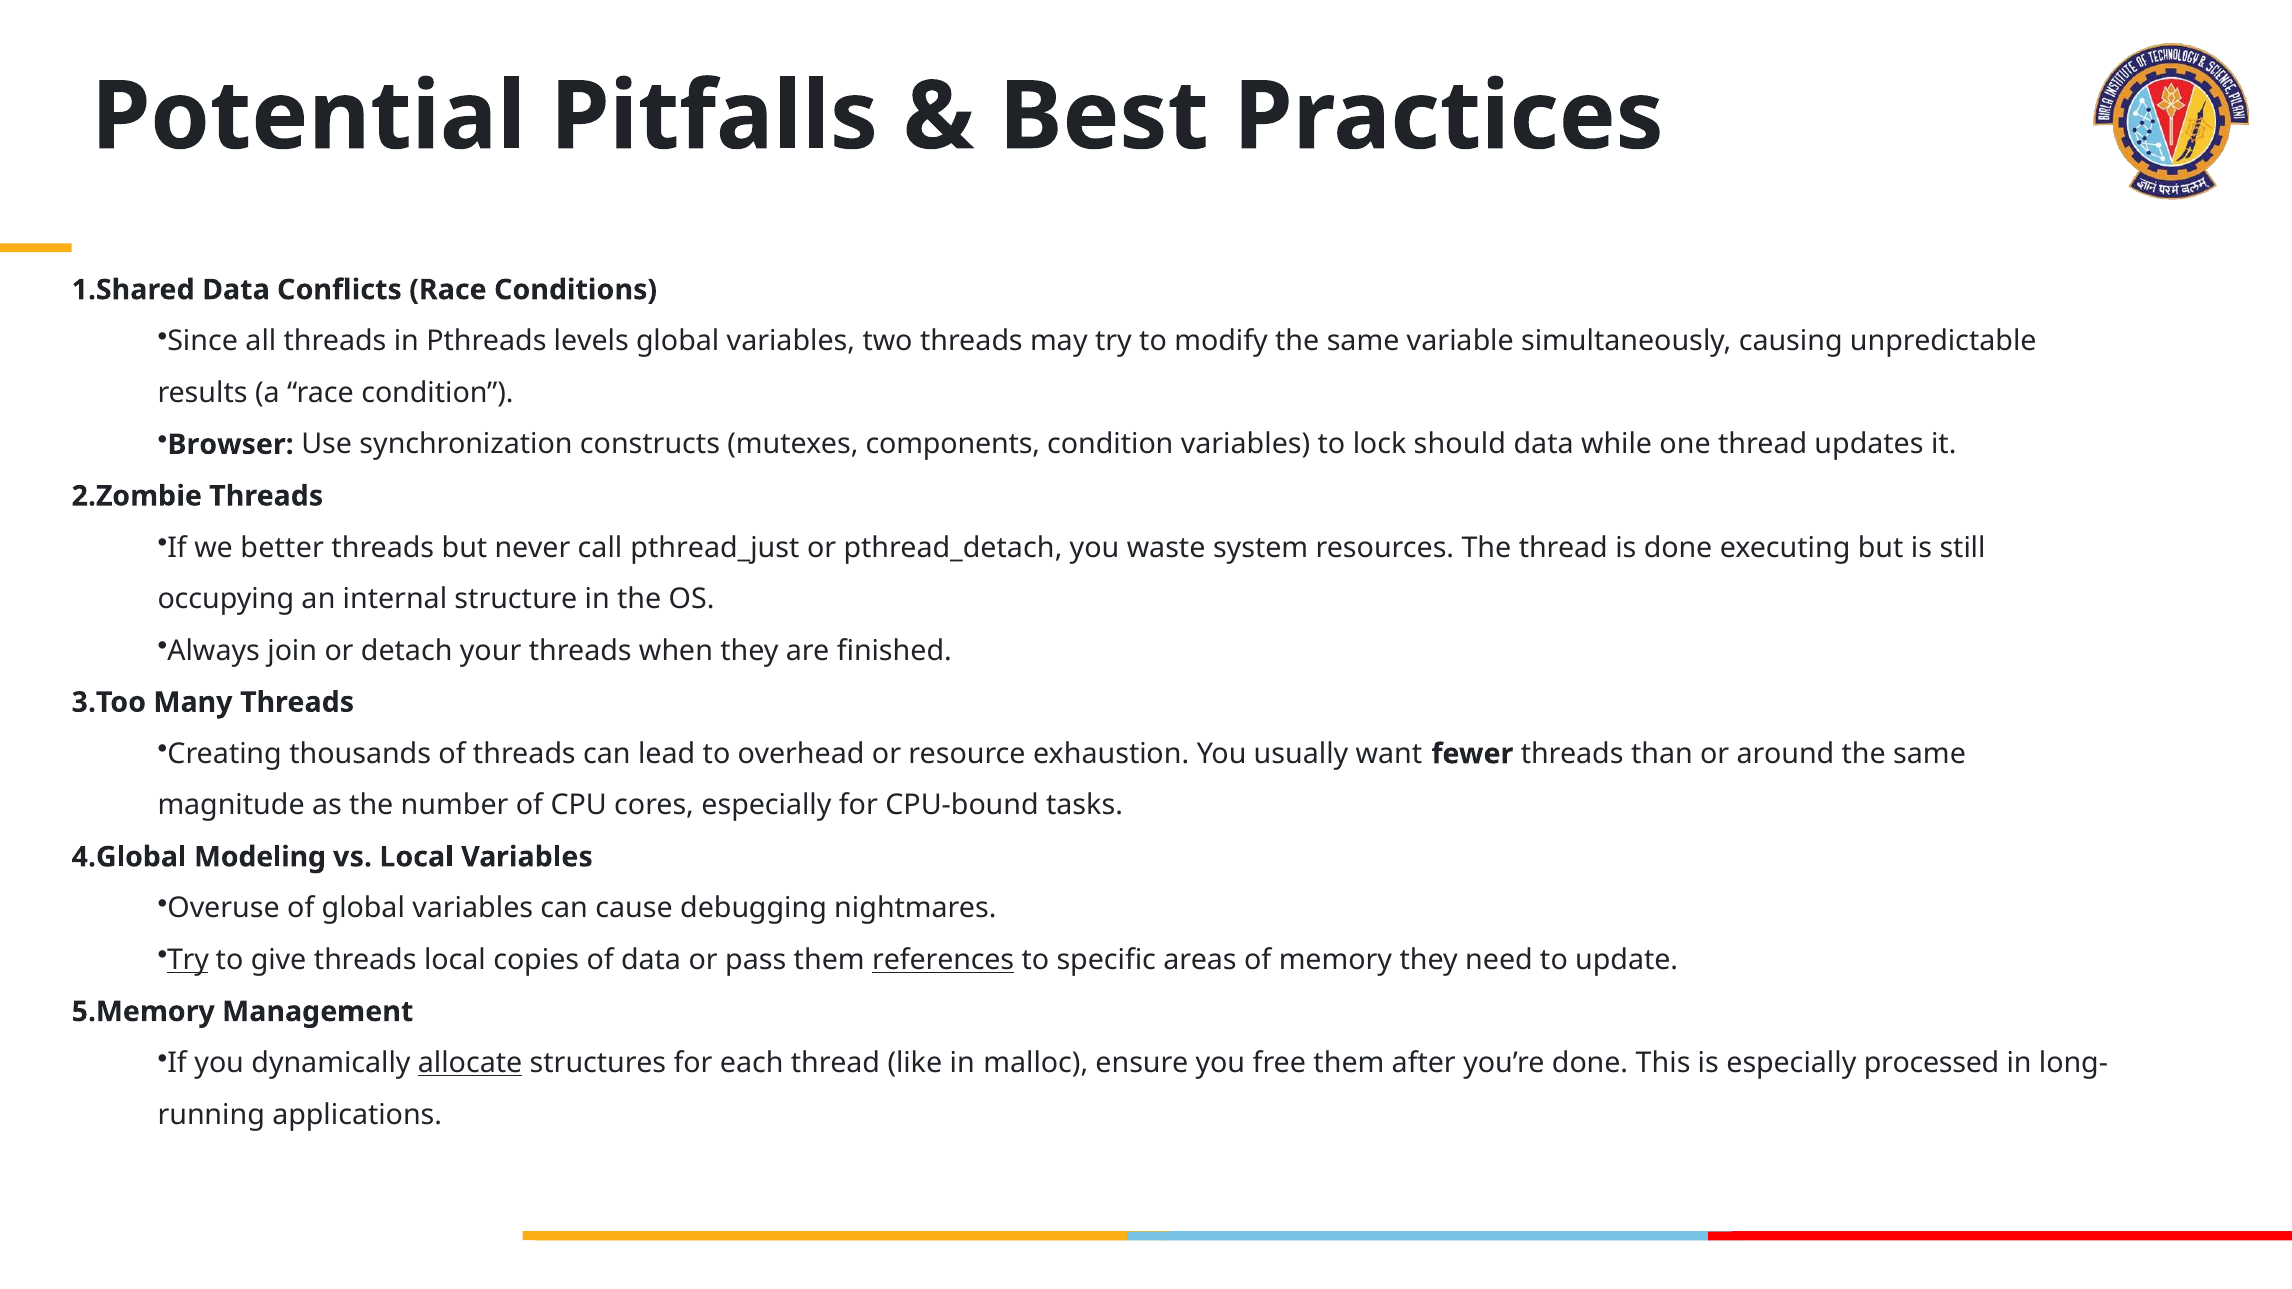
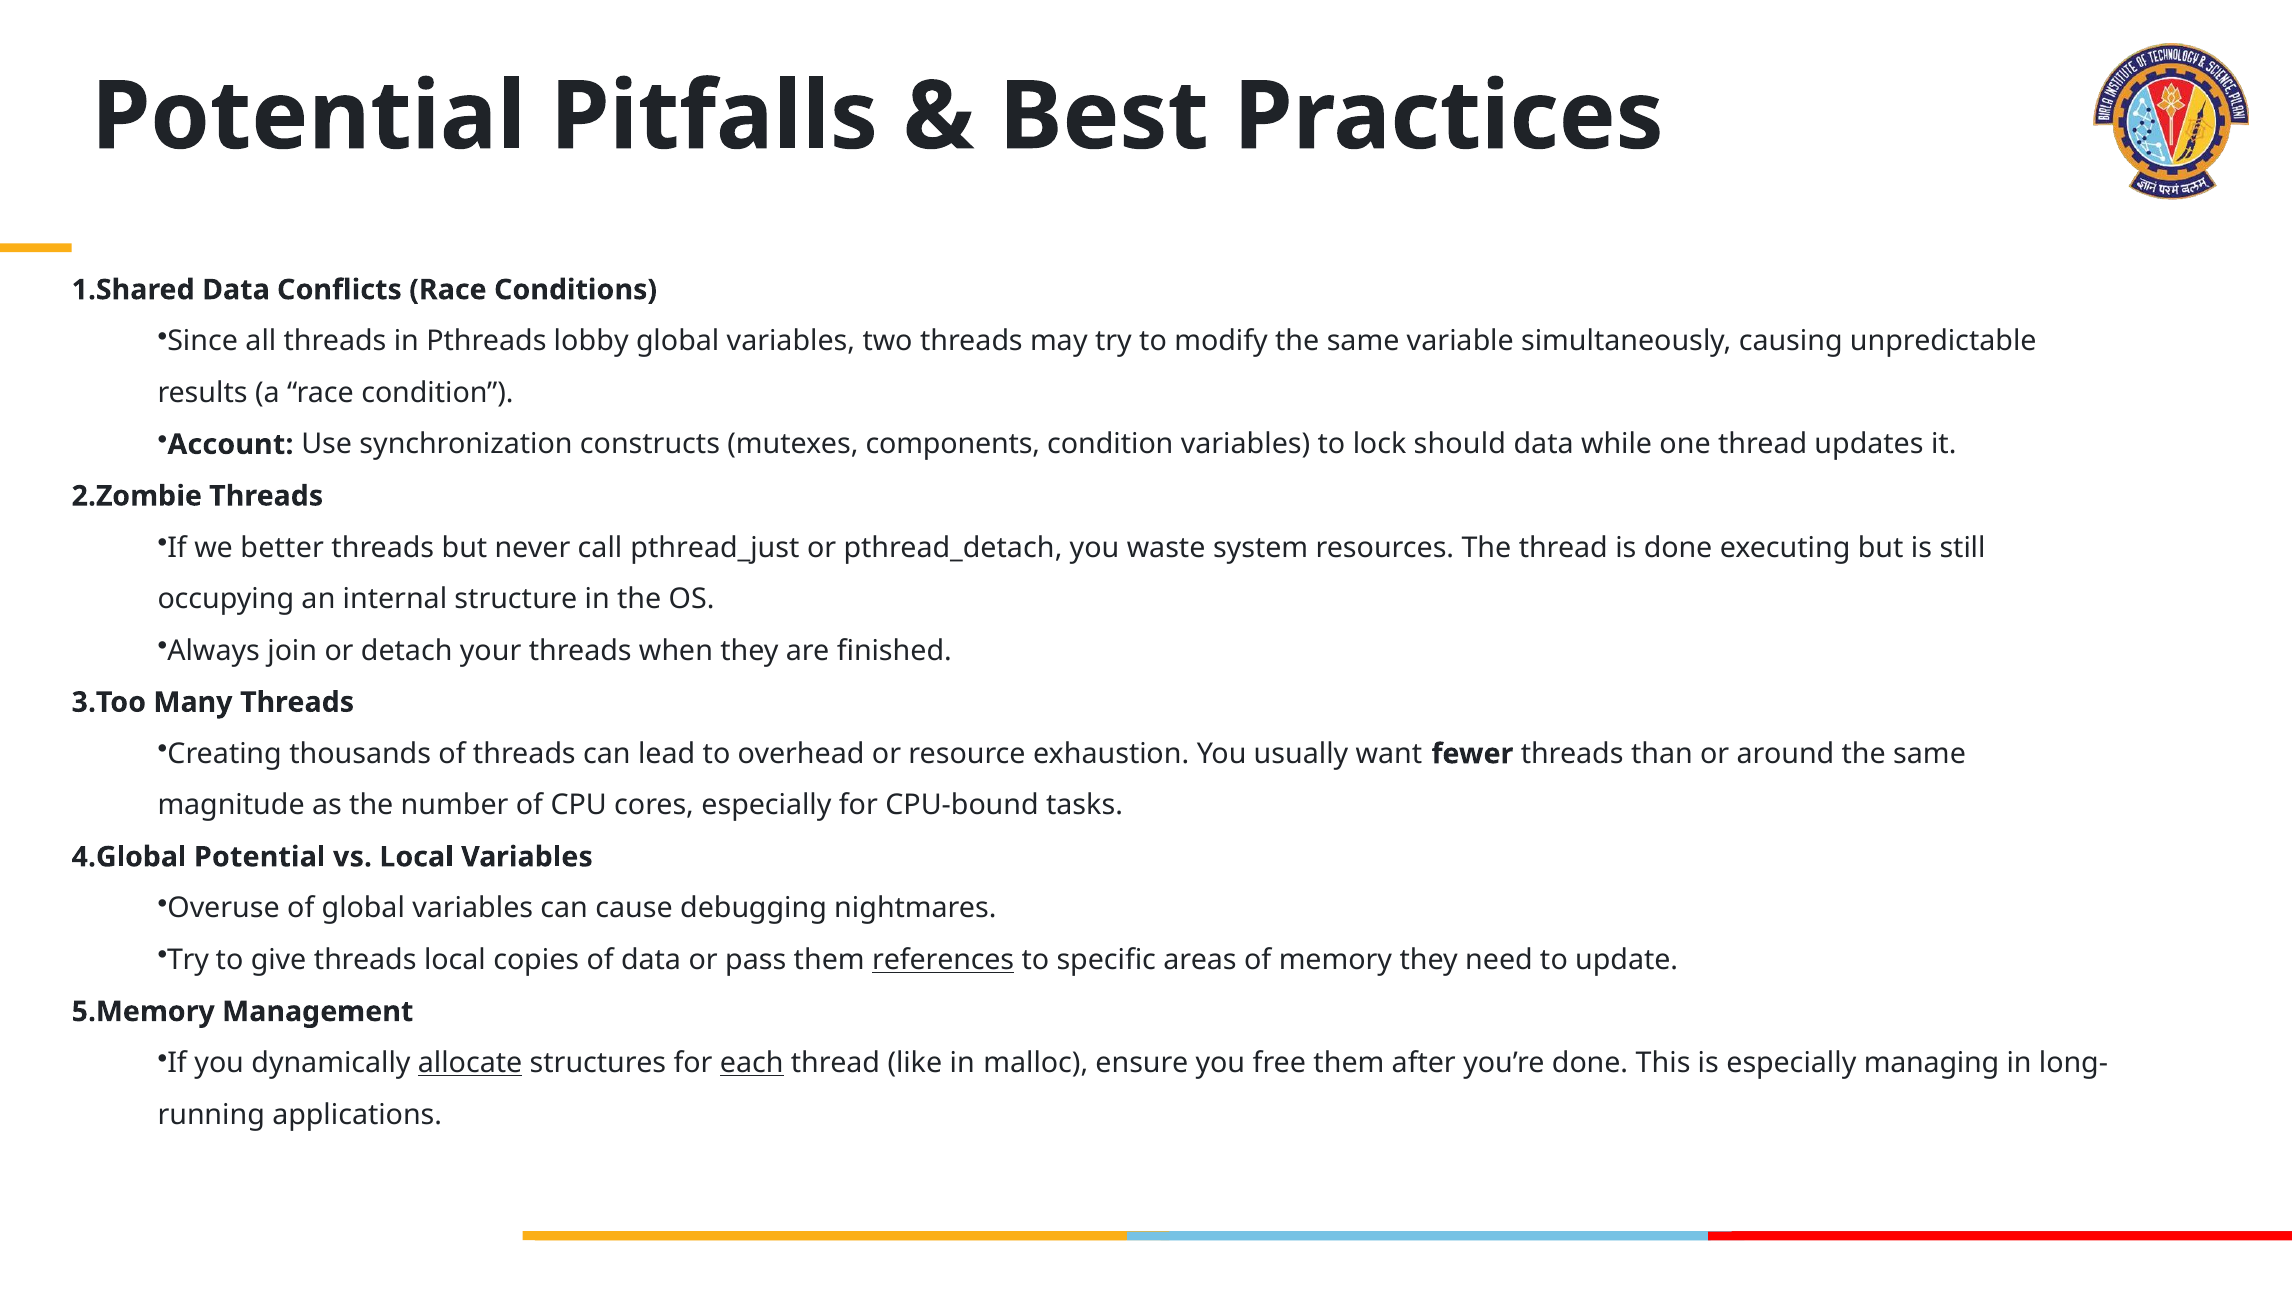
levels: levels -> lobby (591, 341)
Browser: Browser -> Account (231, 445)
Modeling: Modeling -> Potential (260, 857)
Try underline: present -> none (188, 960)
each underline: none -> present (752, 1063)
processed: processed -> managing (1931, 1063)
